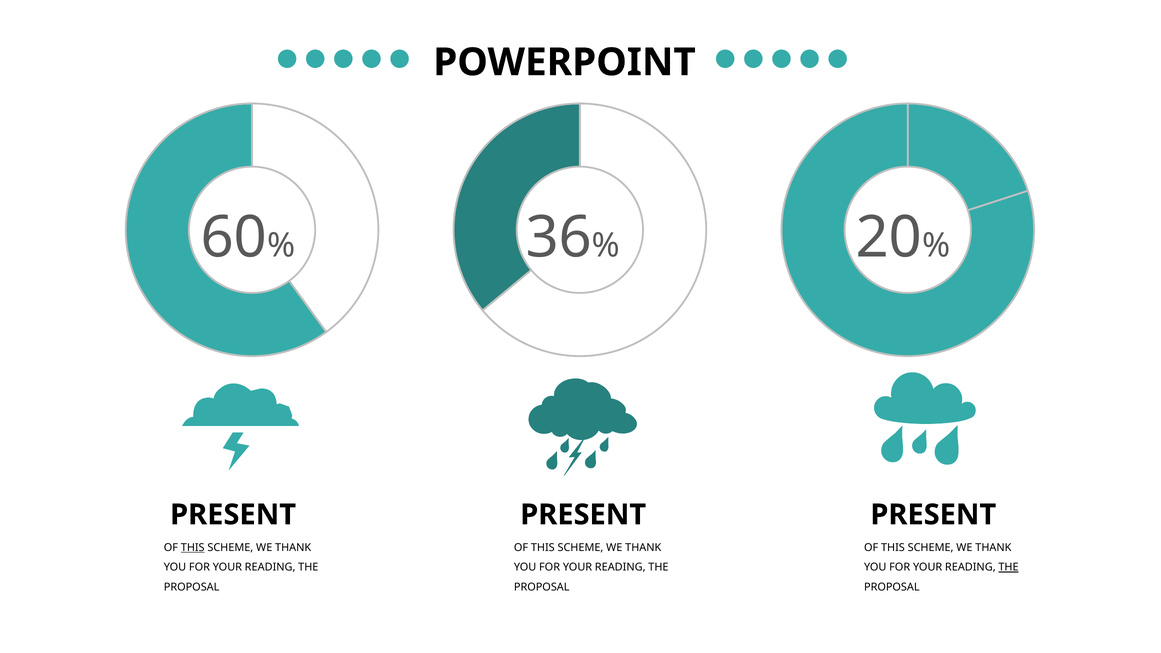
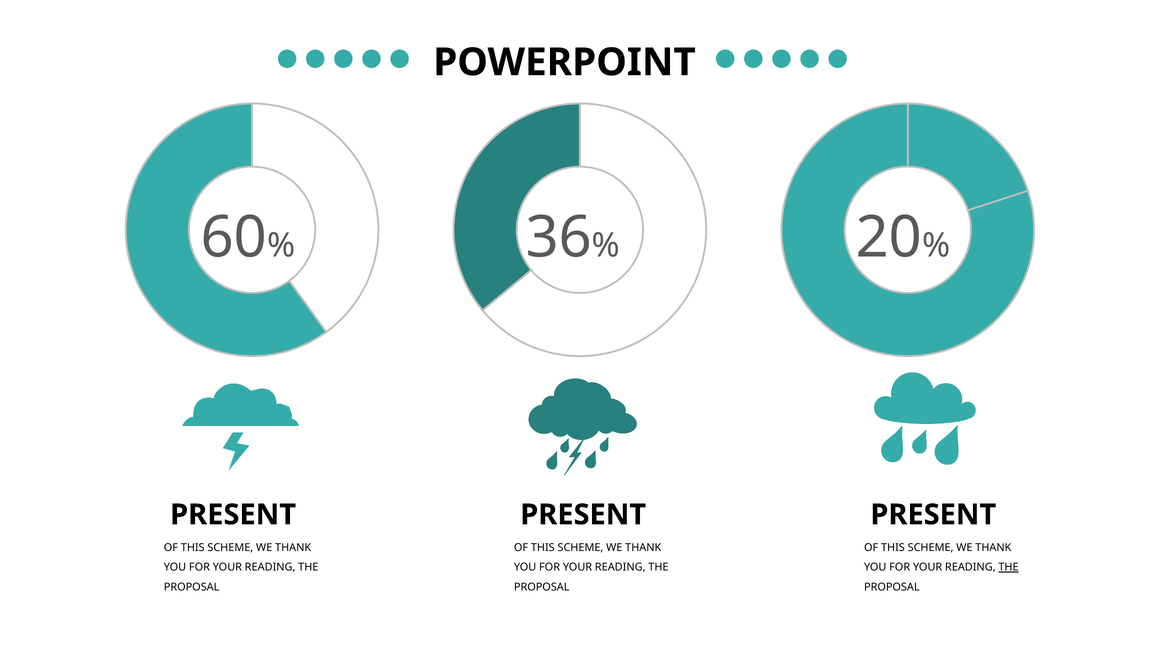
THIS underline: present -> none (193, 548)
